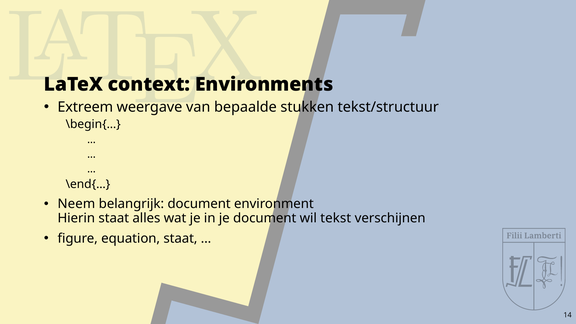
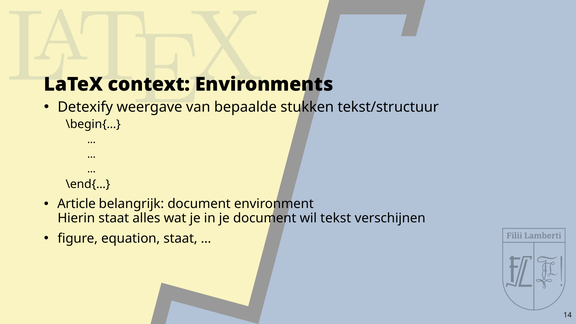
Extreem: Extreem -> Detexify (85, 107)
Neem: Neem -> Article (77, 204)
